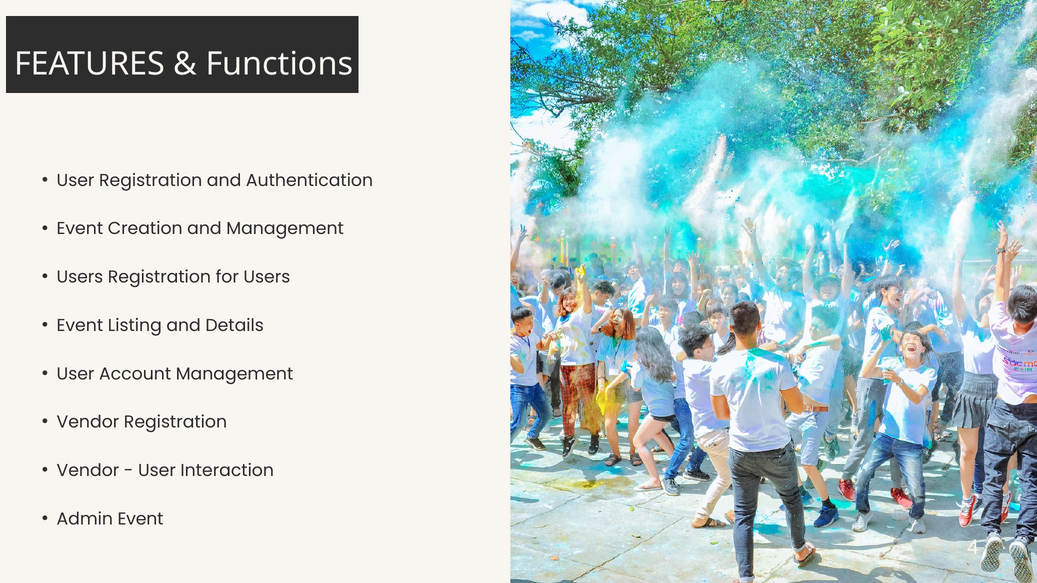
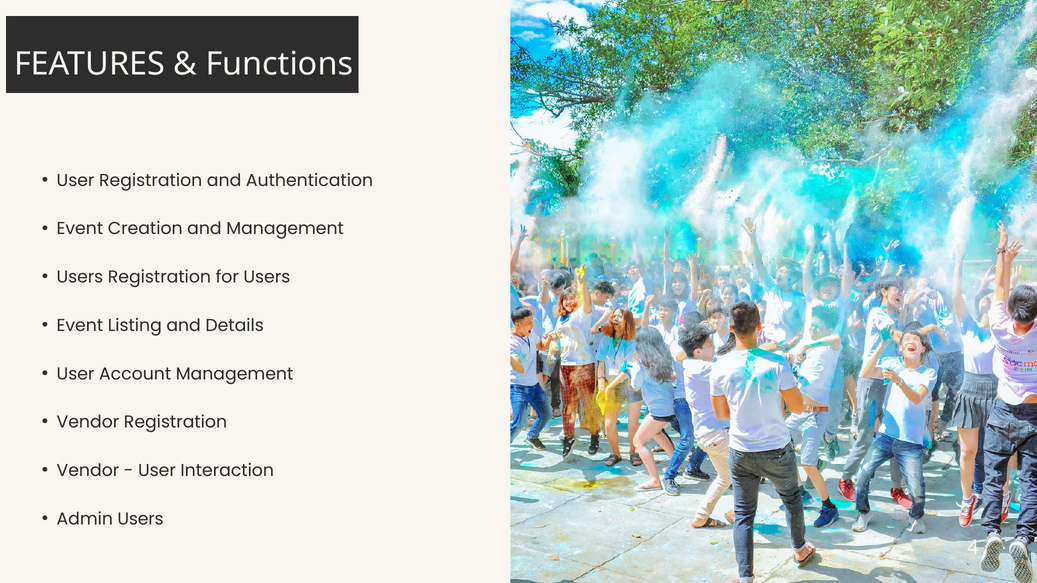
Admin Event: Event -> Users (141, 519)
